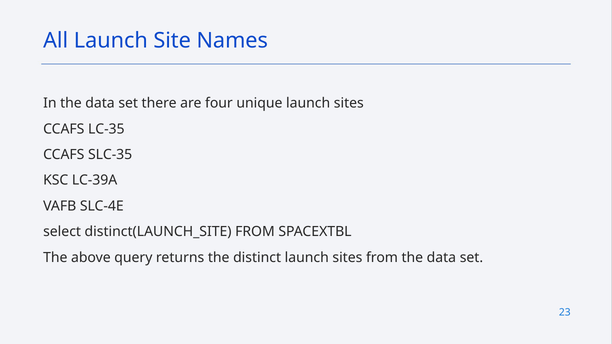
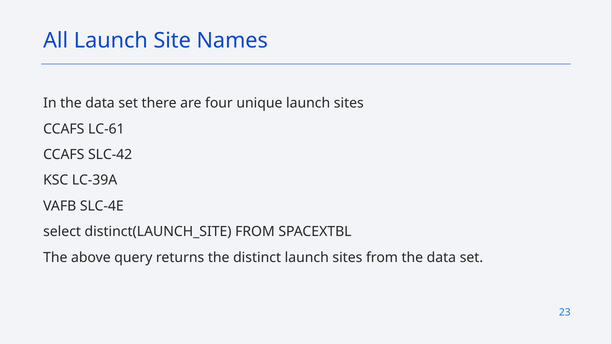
LC-35: LC-35 -> LC-61 (106, 129)
SLC-35: SLC-35 -> SLC-42 (110, 155)
